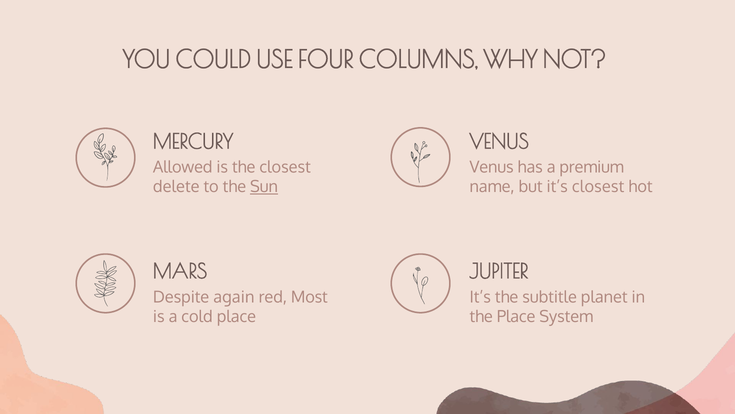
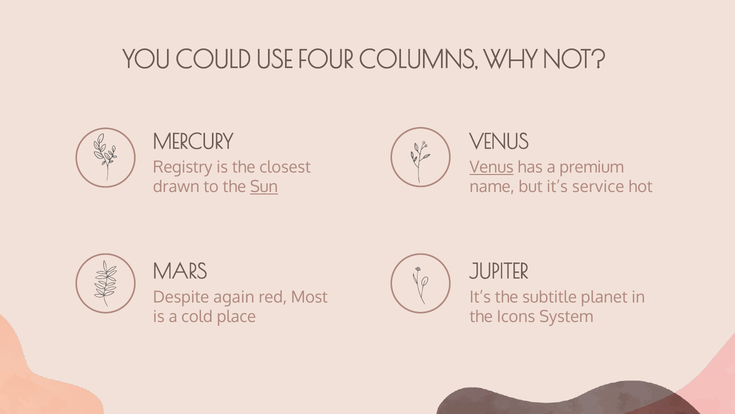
Allowed: Allowed -> Registry (183, 167)
Venus underline: none -> present (492, 167)
delete: delete -> drawn (176, 187)
it’s closest: closest -> service (598, 187)
the Place: Place -> Icons (516, 316)
